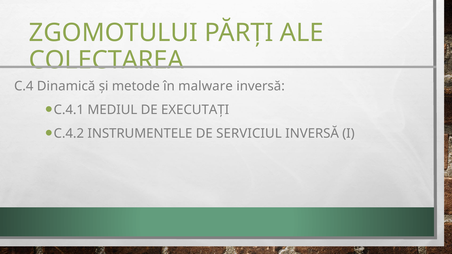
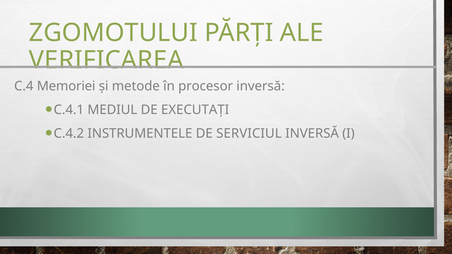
COLECTAREA: COLECTAREA -> VERIFICAREA (106, 60)
Dinamică: Dinamică -> Memoriei (66, 86)
malware: malware -> procesor (206, 86)
